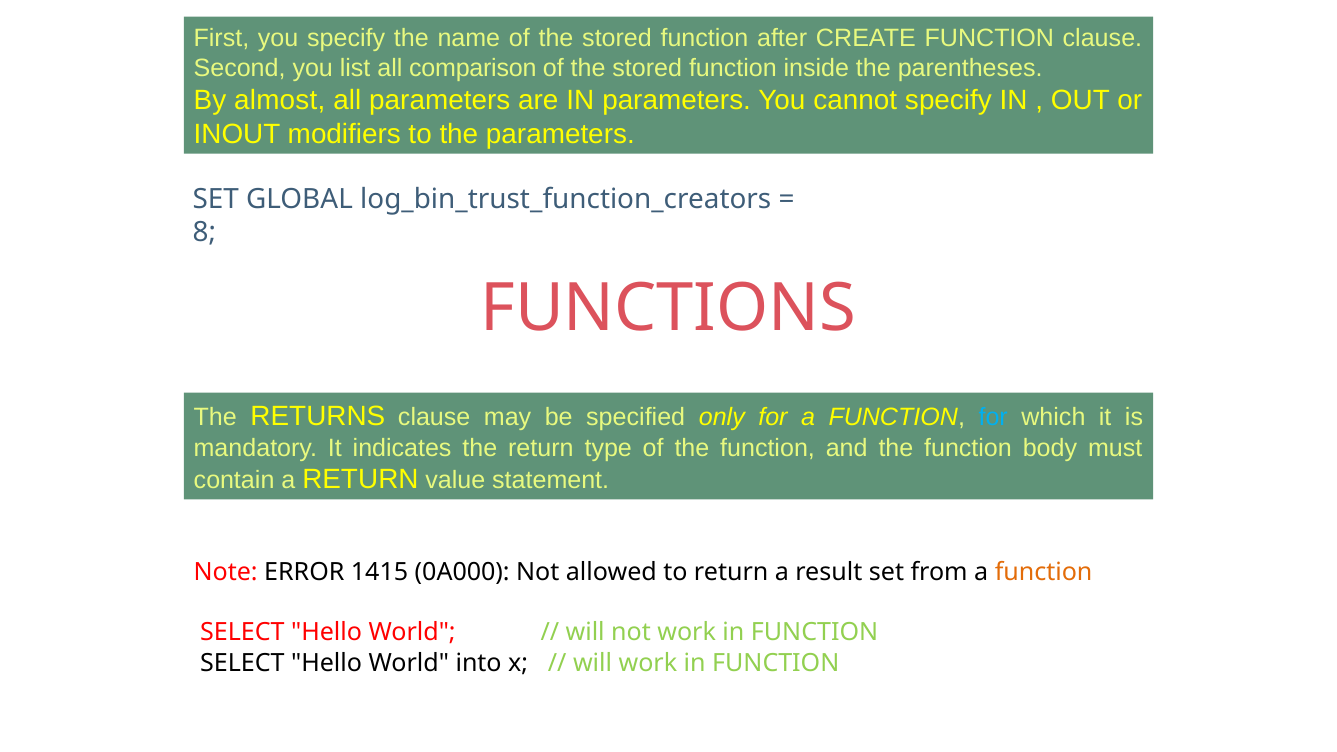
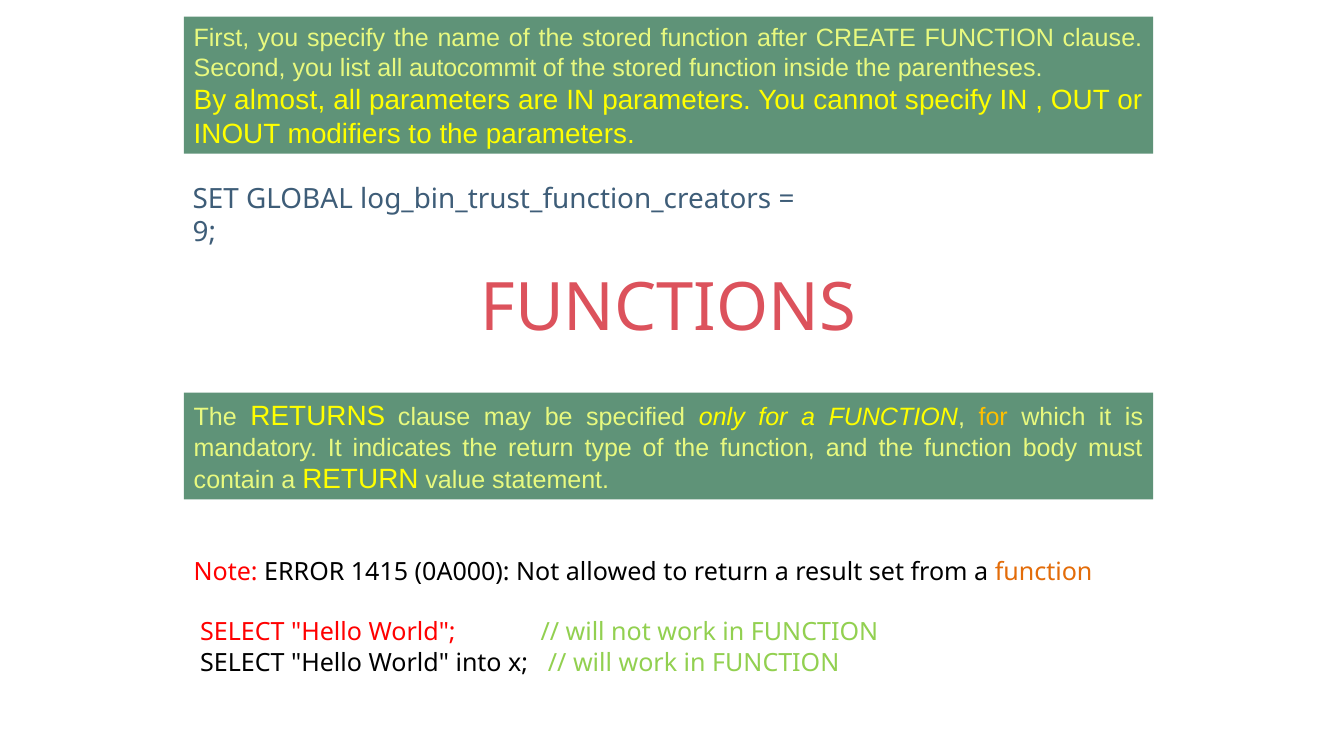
comparison: comparison -> autocommit (473, 68)
8: 8 -> 9 (204, 232)
for colour: light blue -> yellow (993, 417)
